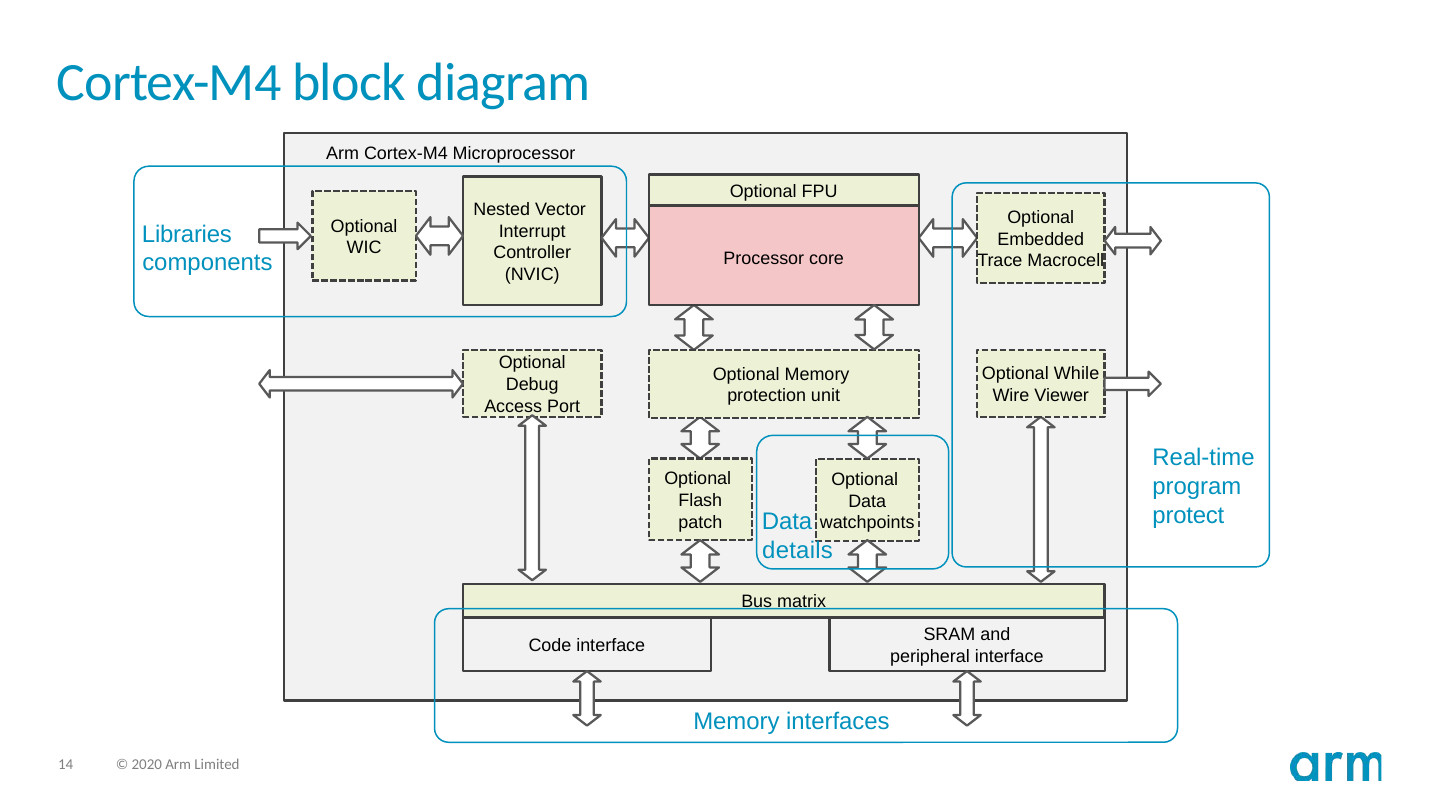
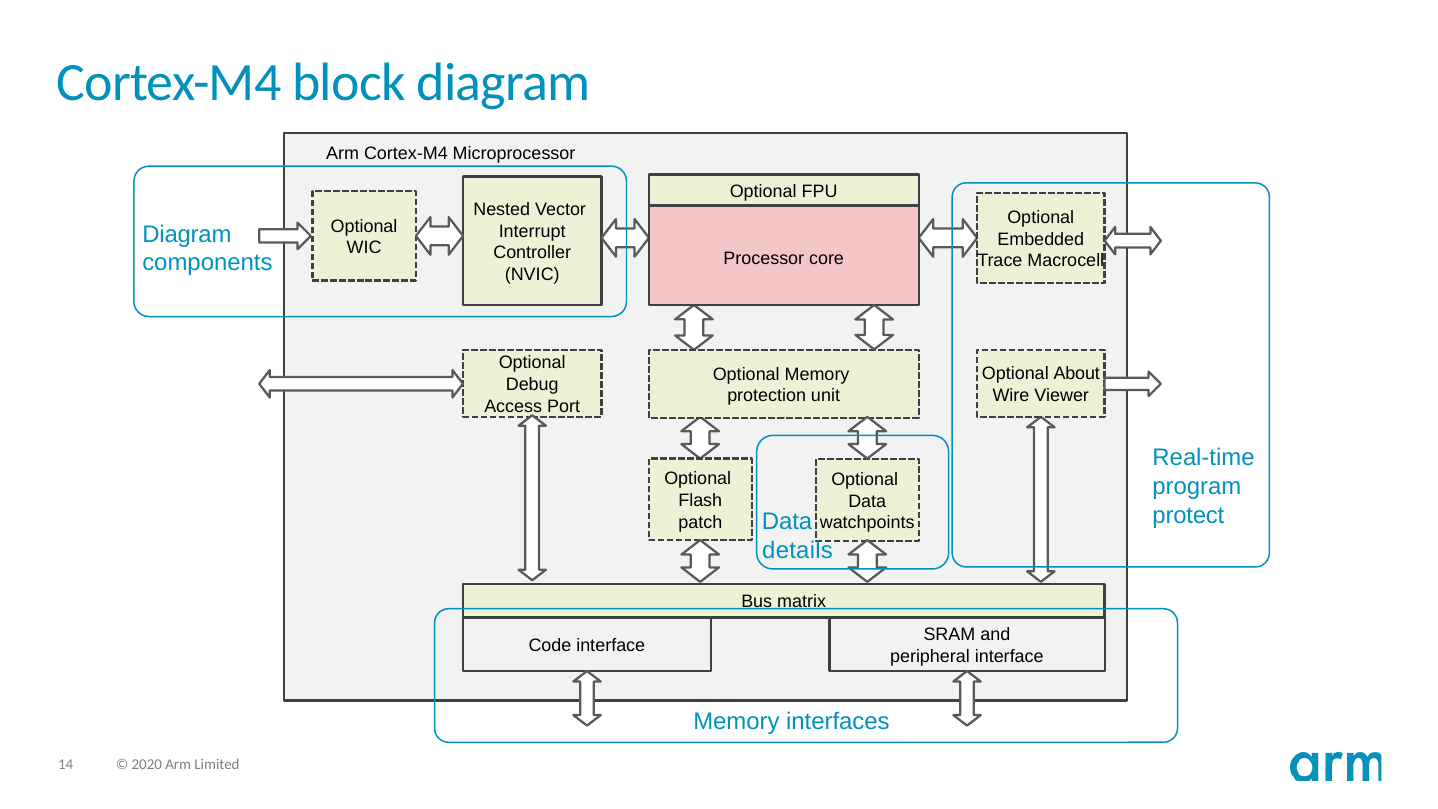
Libraries: Libraries -> Diagram (187, 234)
While: While -> About (1077, 374)
